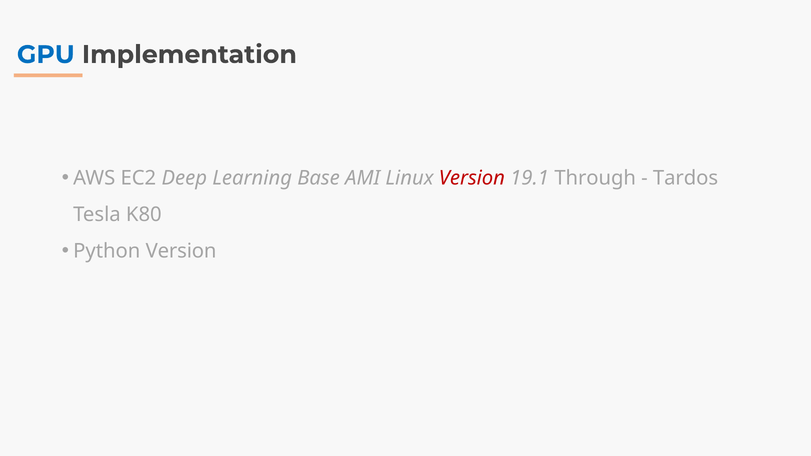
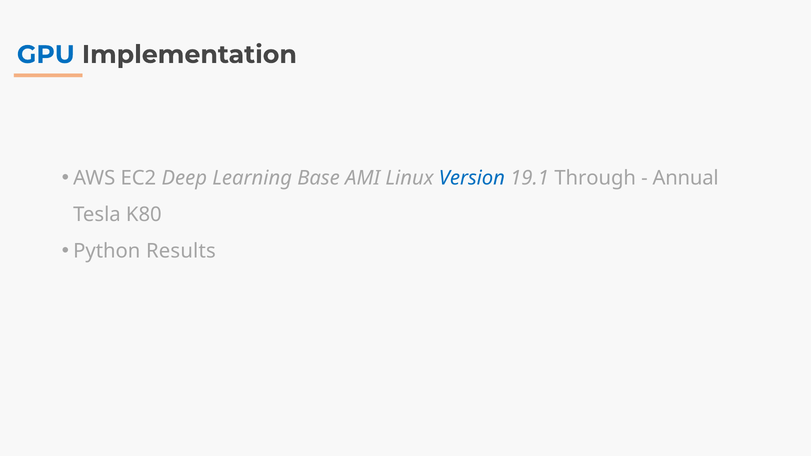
Version colour: red -> blue (472, 178)
Tardos: Tardos -> Annual (686, 178)
Python Version: Version -> Results (181, 251)
